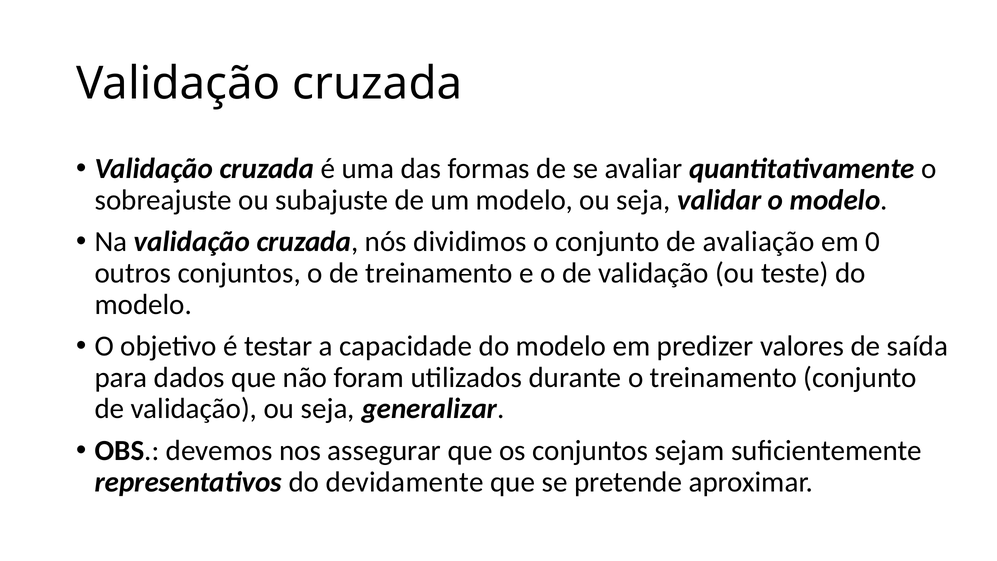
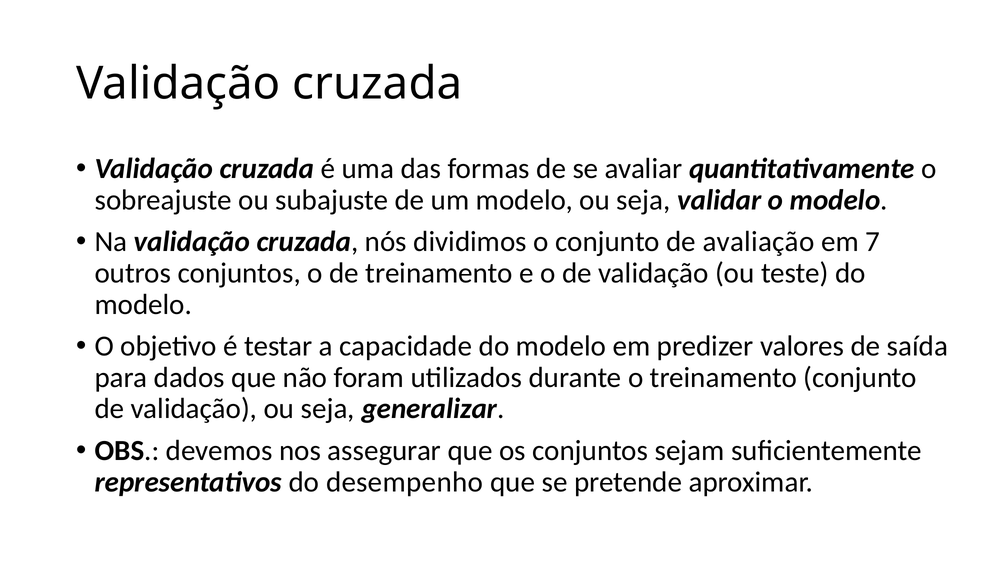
0: 0 -> 7 (873, 242)
devidamente: devidamente -> desempenho (404, 482)
